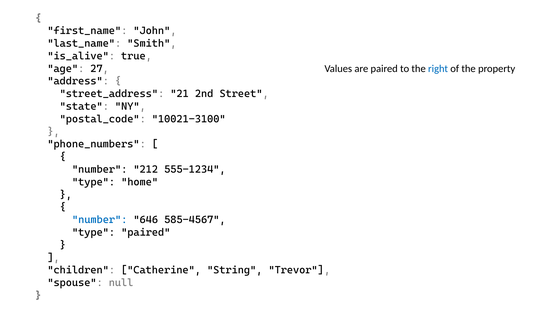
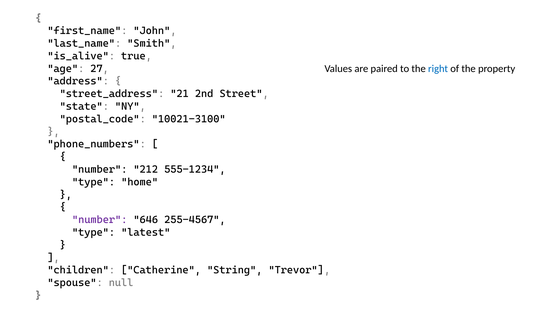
number colour: blue -> purple (100, 220)
585-4567: 585-4567 -> 255-4567 (195, 220)
type paired: paired -> latest (146, 232)
